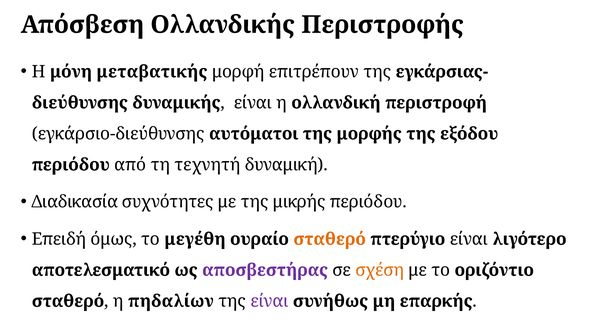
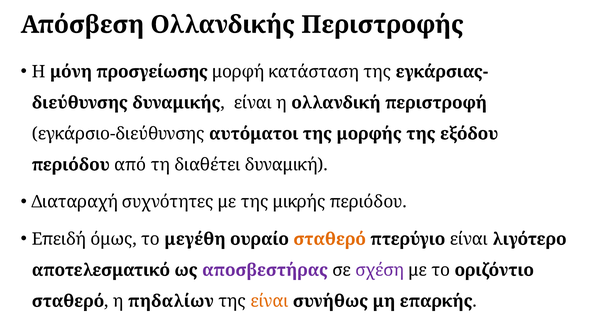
μεταβατικής: μεταβατικής -> προσγείωσης (152, 72)
επιτρέπουν: επιτρέπουν -> κατάσταση (314, 72)
τεχνητή: τεχνητή -> διαθέτει (208, 165)
Διαδικασία: Διαδικασία -> Διαταραχή (75, 202)
σχέση colour: orange -> purple (380, 270)
είναι colour: purple -> orange (269, 301)
